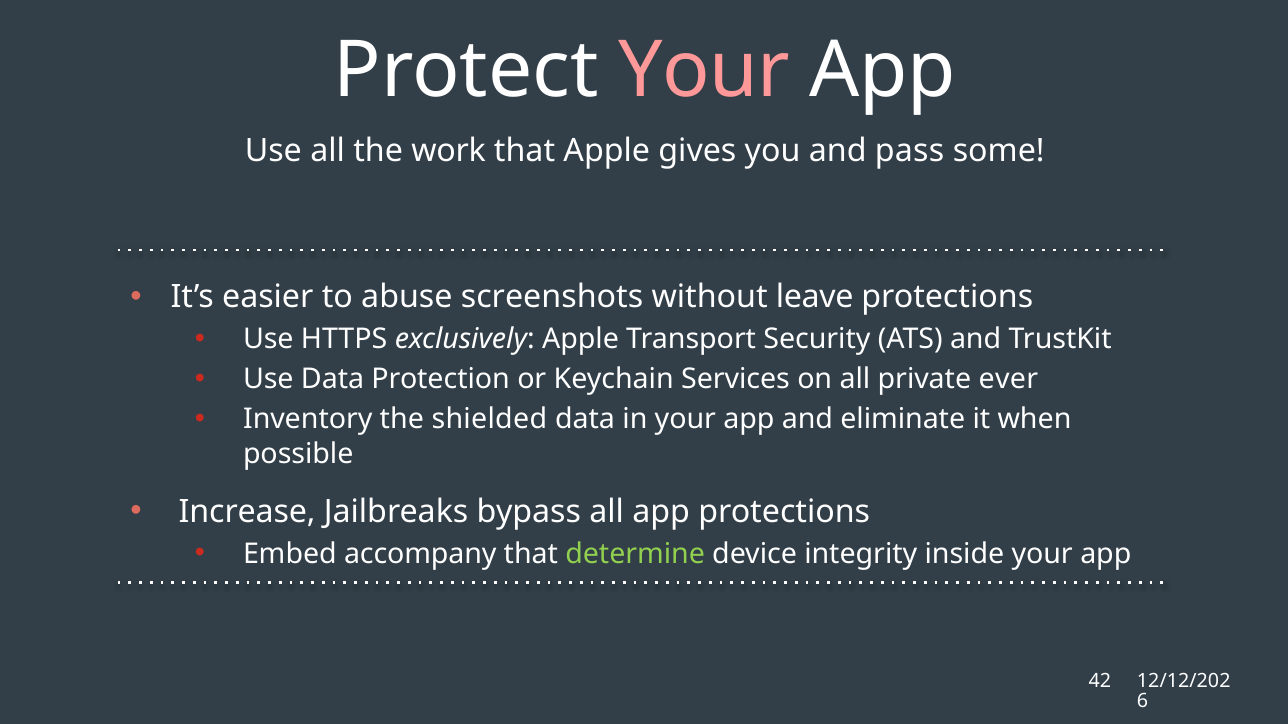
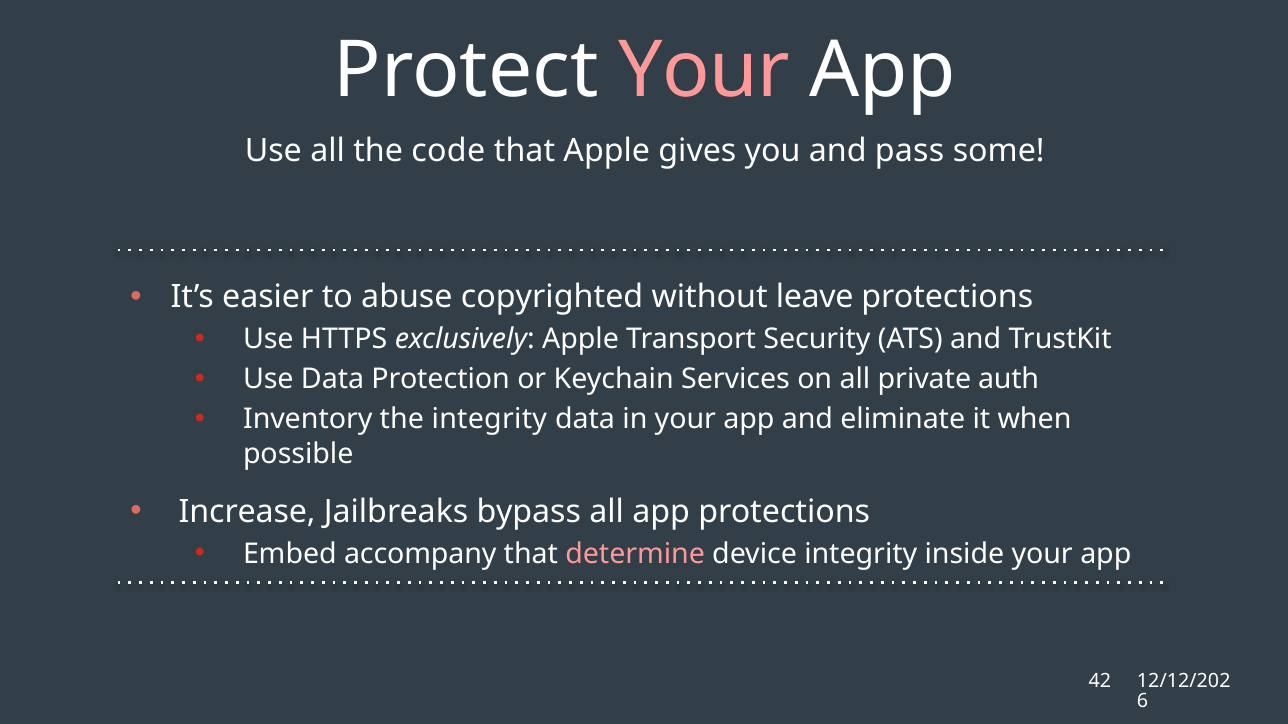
work: work -> code (448, 151)
screenshots: screenshots -> copyrighted (552, 298)
ever: ever -> auth (1009, 380)
the shielded: shielded -> integrity (489, 420)
determine colour: light green -> pink (635, 554)
